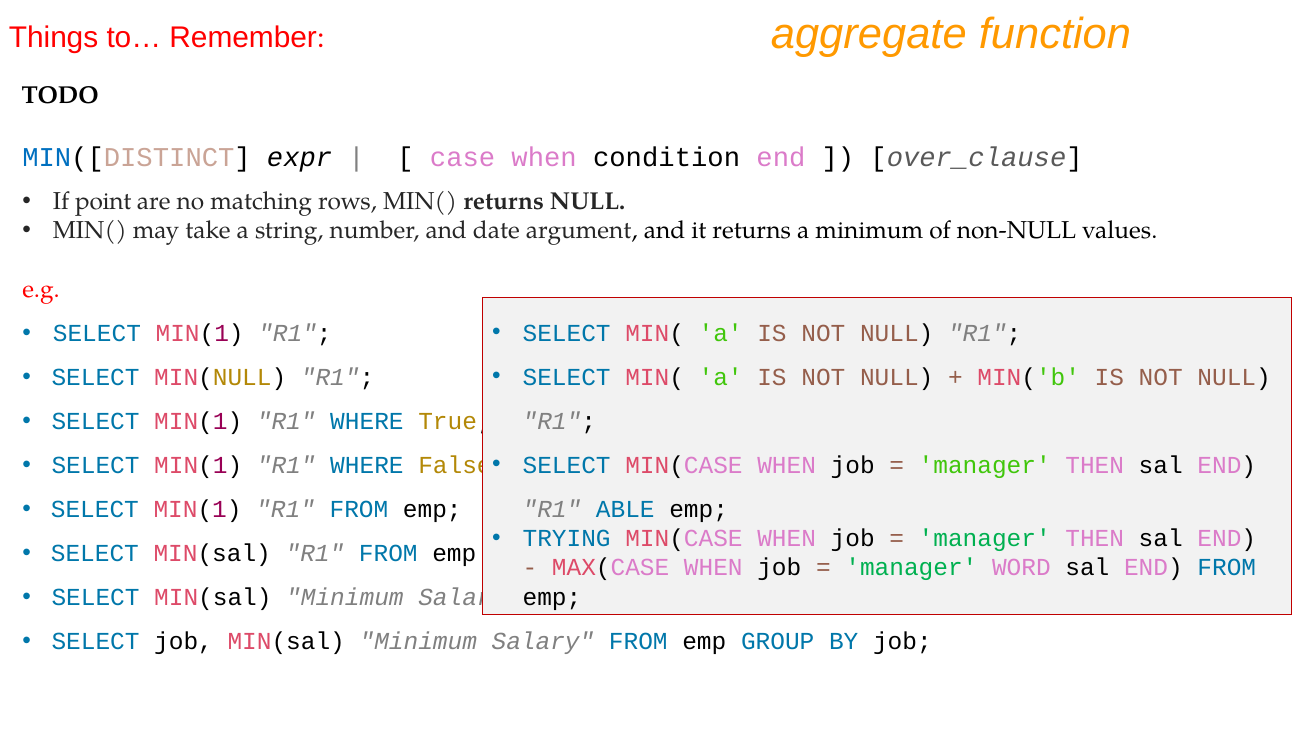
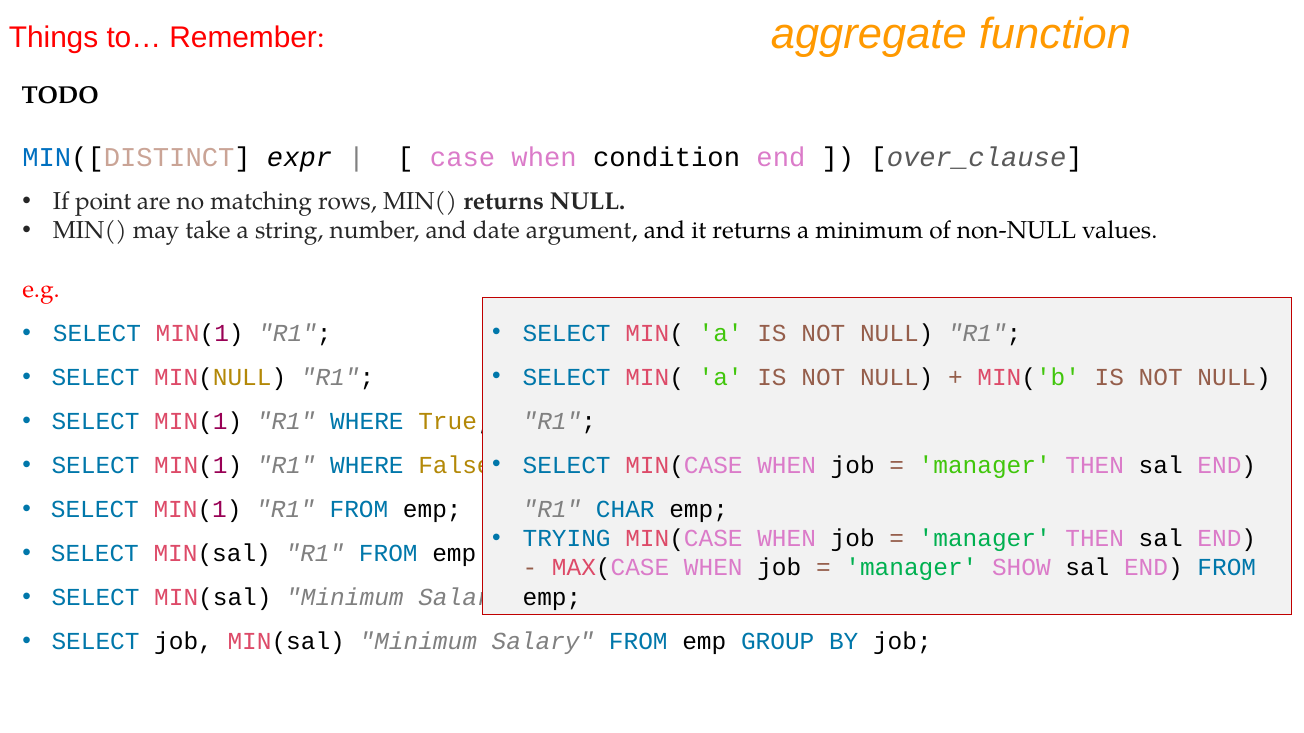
ABLE: ABLE -> CHAR (625, 509)
WORD: WORD -> SHOW (1021, 568)
